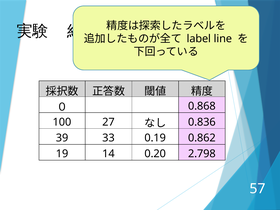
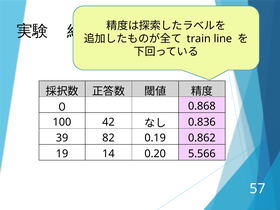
label: label -> train (199, 39)
27: 27 -> 42 (109, 122)
33: 33 -> 82 (109, 138)
2.798: 2.798 -> 5.566 (202, 154)
